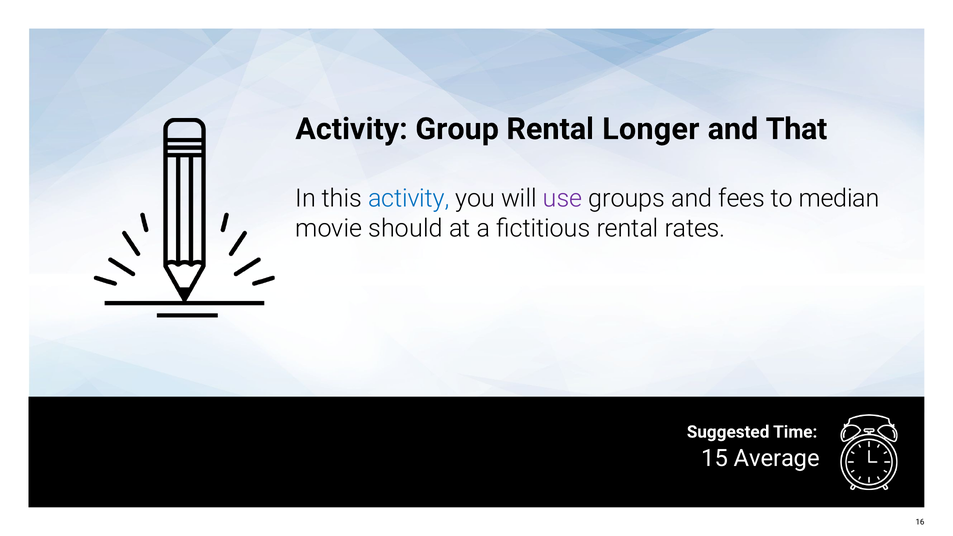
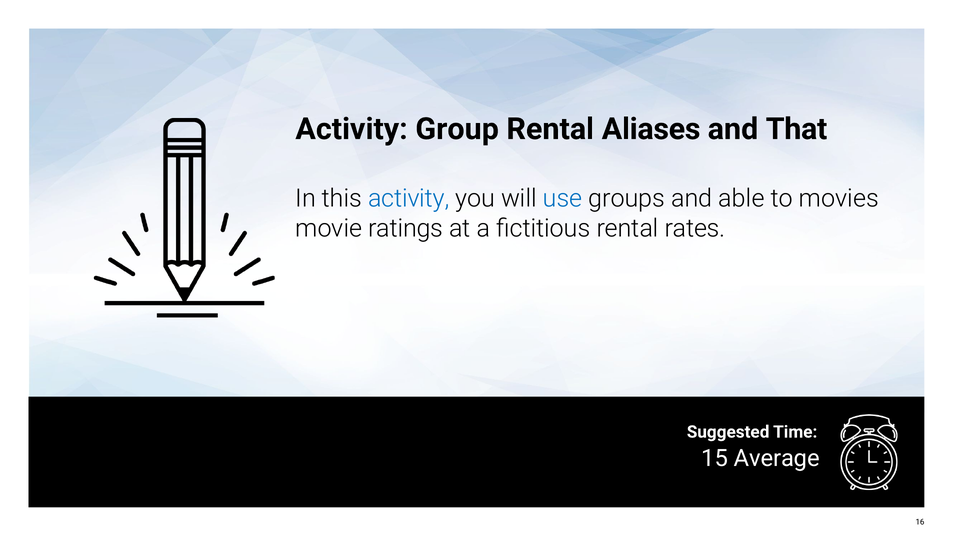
Longer: Longer -> Aliases (651, 129)
use colour: purple -> blue (563, 199)
fees: fees -> able (742, 199)
median: median -> movies (839, 199)
should: should -> ratings (406, 229)
